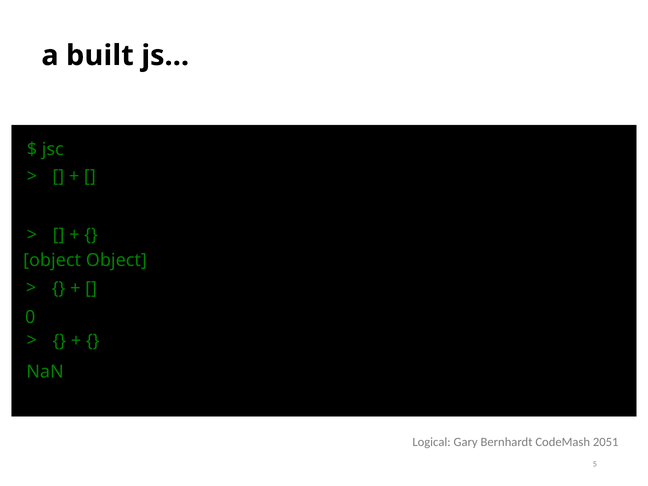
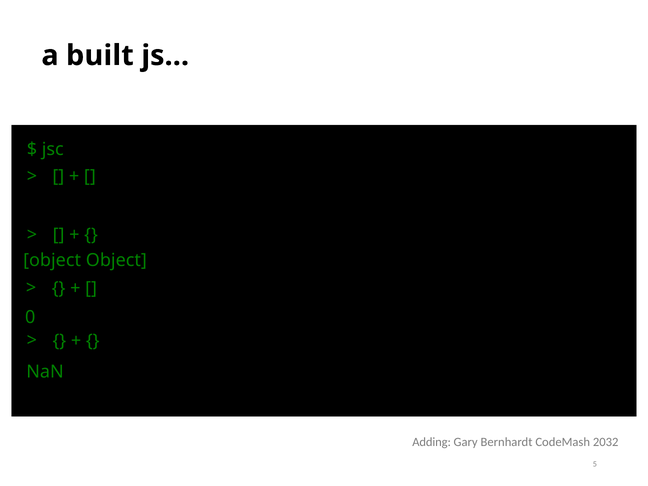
Logical: Logical -> Adding (432, 442)
2051: 2051 -> 2032 (606, 442)
